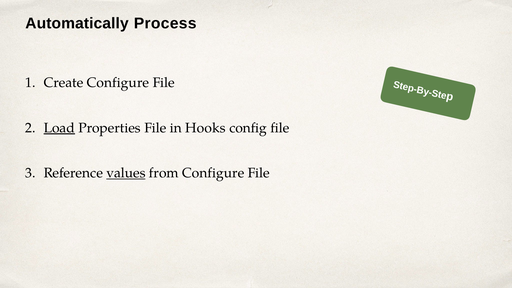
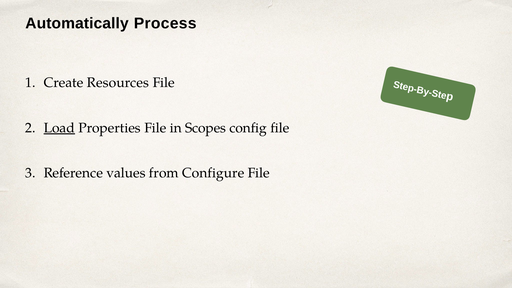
Create Configure: Configure -> Resources (118, 83)
Hooks: Hooks -> Scopes (206, 128)
values underline: present -> none (126, 173)
